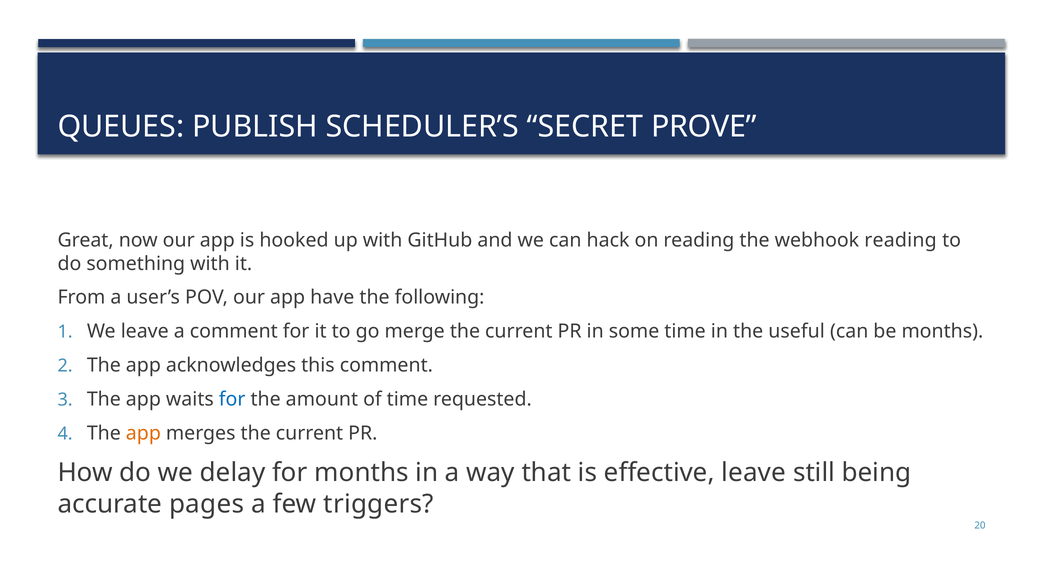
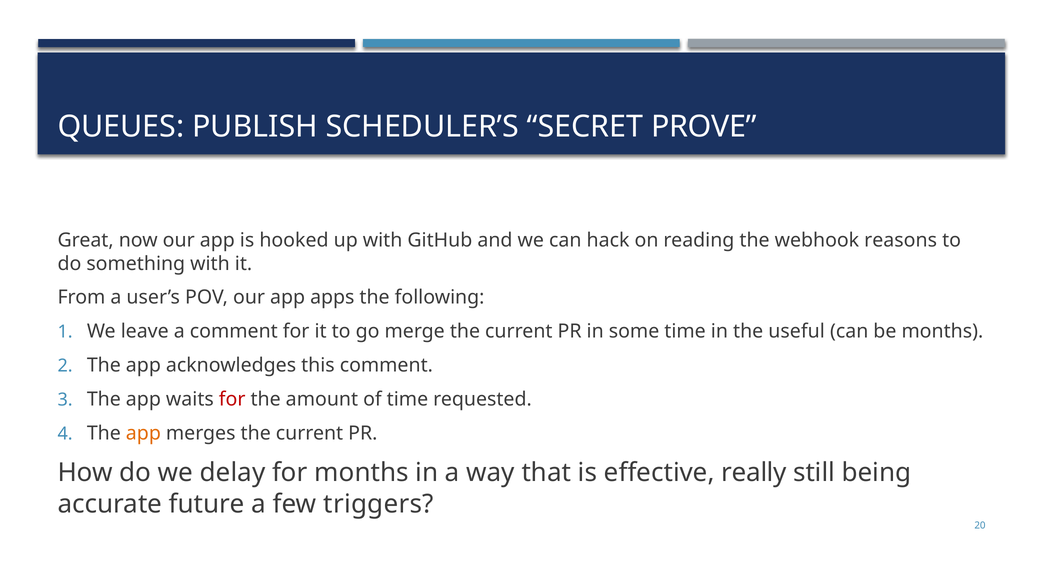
webhook reading: reading -> reasons (901, 240)
have: have -> apps (332, 297)
for colour: blue -> red (232, 399)
effective leave: leave -> really (754, 473)
pages: pages -> future (207, 504)
